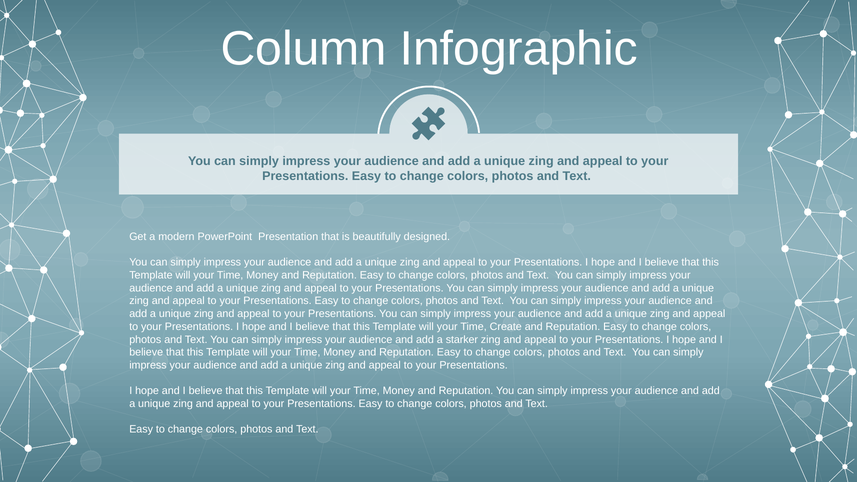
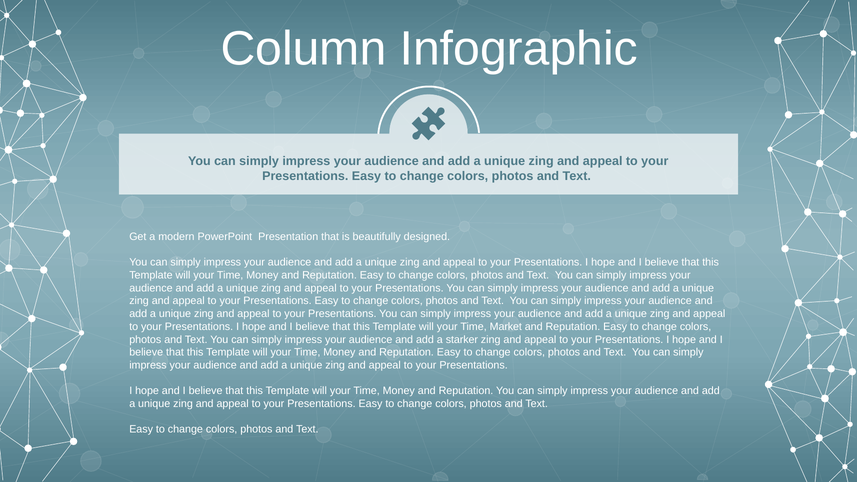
Create: Create -> Market (506, 327)
